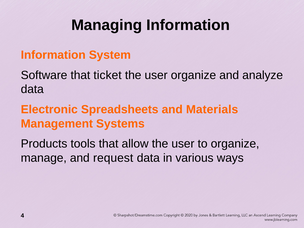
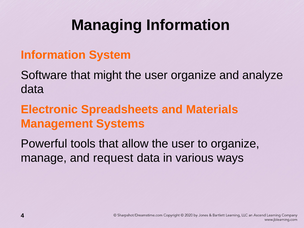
ticket: ticket -> might (108, 75)
Products: Products -> Powerful (44, 144)
